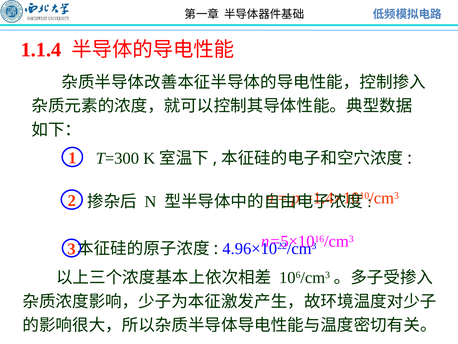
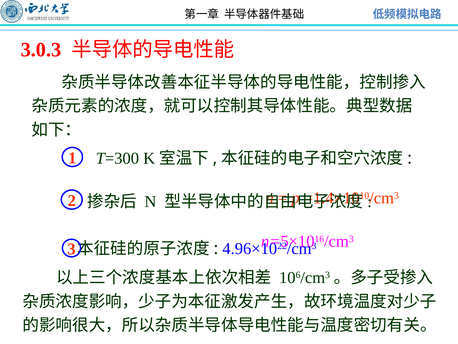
1.1.4: 1.1.4 -> 3.0.3 (41, 50)
